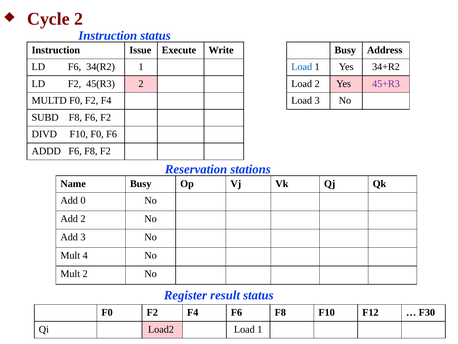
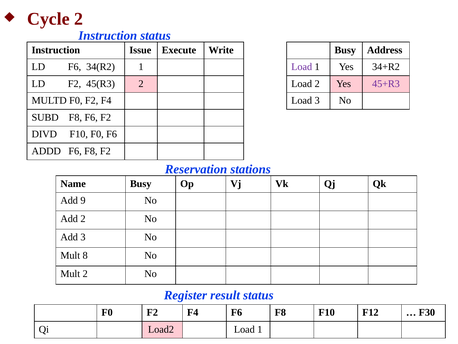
Load colour: blue -> purple (302, 67)
0: 0 -> 9 (83, 200)
4: 4 -> 8 (85, 255)
